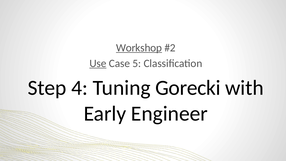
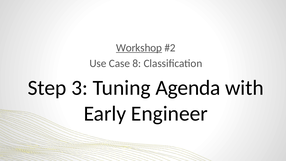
Use underline: present -> none (98, 63)
5: 5 -> 8 (137, 63)
4: 4 -> 3 (80, 88)
Gorecki: Gorecki -> Agenda (188, 88)
